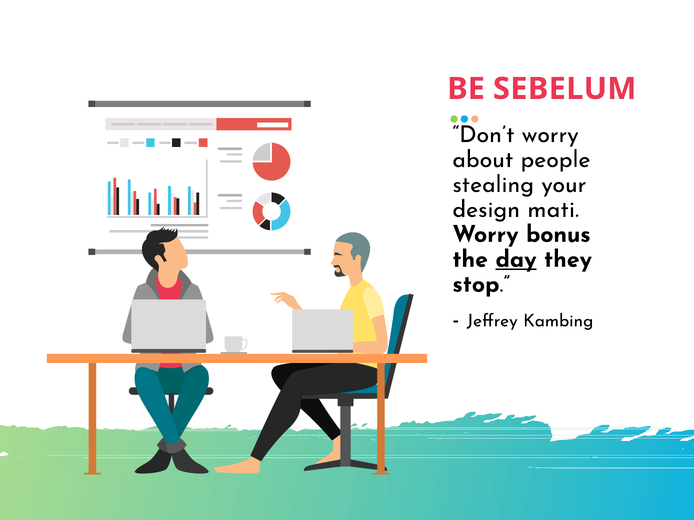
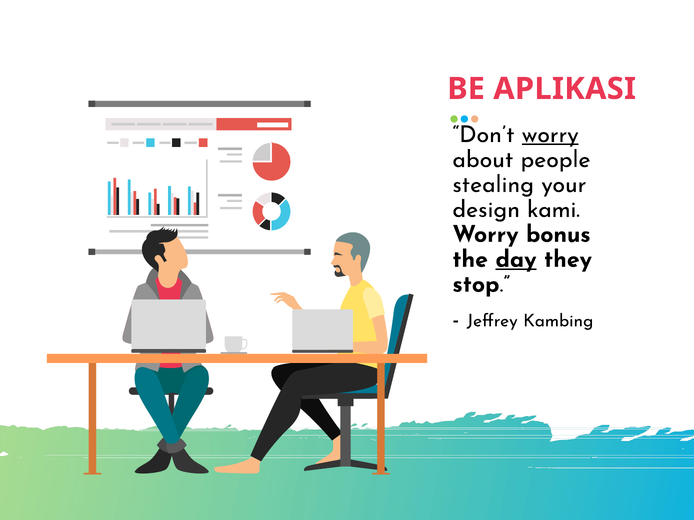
SEBELUM: SEBELUM -> APLIKASI (565, 89)
worry underline: none -> present (550, 135)
mati: mati -> kami (553, 209)
